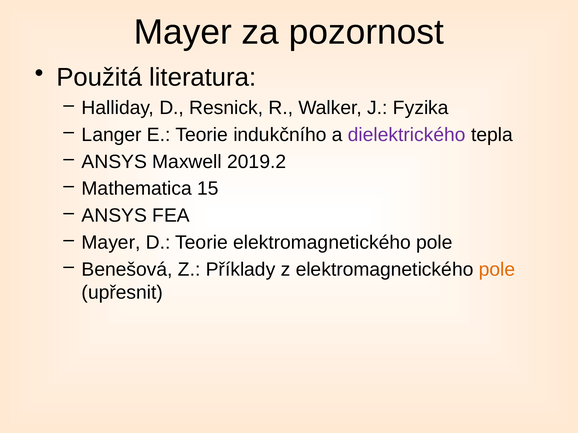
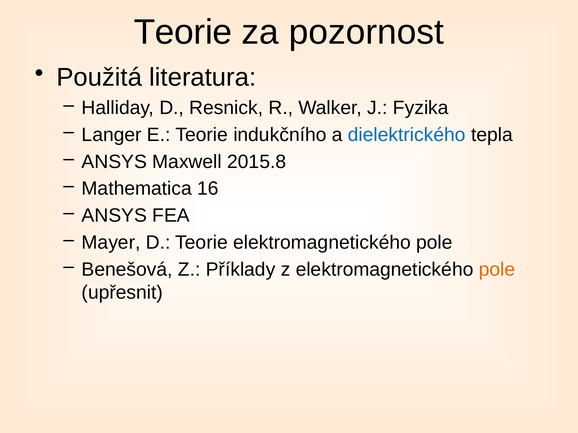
Mayer: Mayer -> Teorie (183, 32)
dielektrického colour: purple -> blue (407, 135)
2019.2: 2019.2 -> 2015.8 (257, 162)
15: 15 -> 16 (208, 189)
